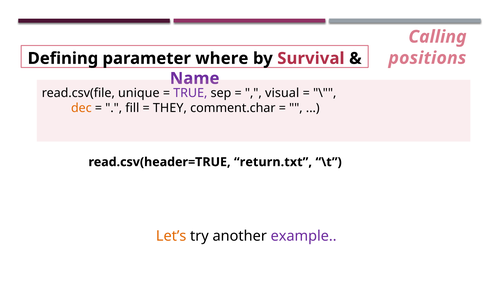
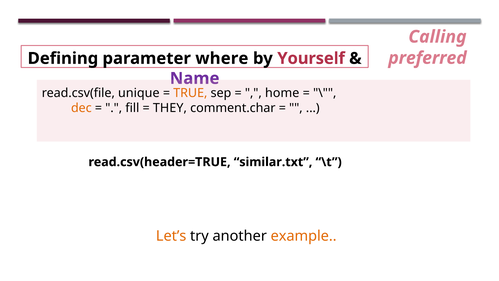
positions: positions -> preferred (427, 58)
Survival: Survival -> Yourself (311, 58)
TRUE colour: purple -> orange (190, 93)
visual: visual -> home (282, 93)
return.txt: return.txt -> similar.txt (273, 162)
example colour: purple -> orange (304, 236)
